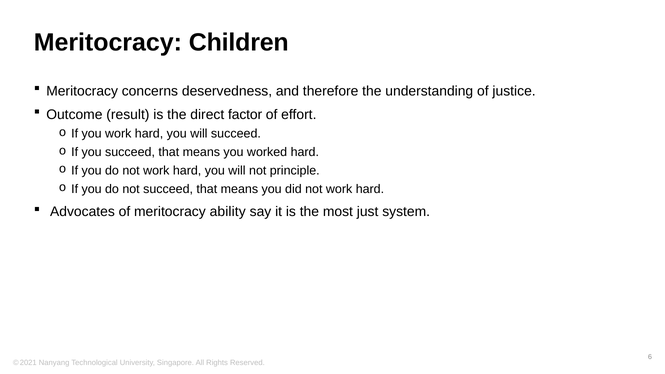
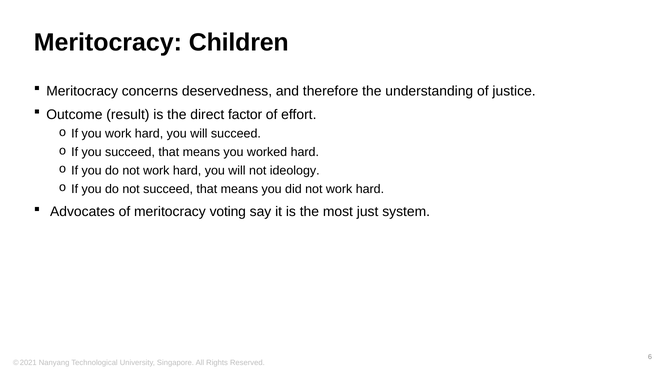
principle: principle -> ideology (295, 171)
ability: ability -> voting (228, 212)
